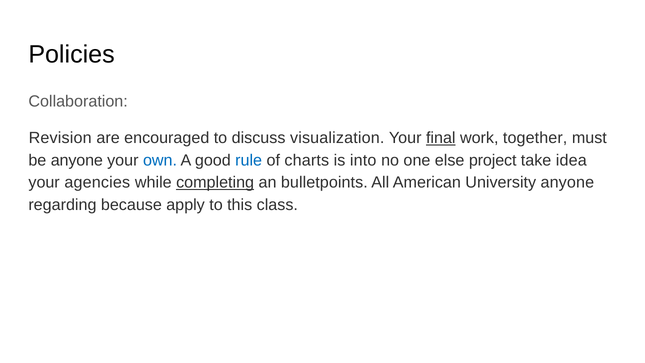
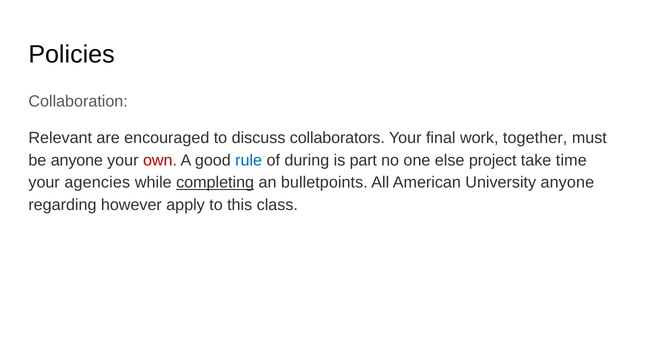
Revision: Revision -> Relevant (60, 138)
visualization: visualization -> collaborators (337, 138)
final underline: present -> none (441, 138)
own colour: blue -> red (160, 160)
charts: charts -> during (307, 160)
into: into -> part (363, 160)
idea: idea -> time (571, 160)
because: because -> however (131, 205)
